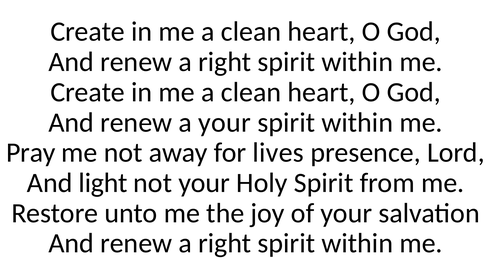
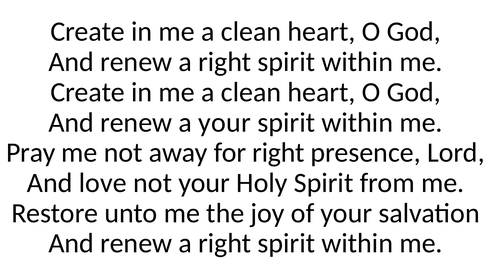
for lives: lives -> right (278, 153)
light: light -> love (103, 183)
